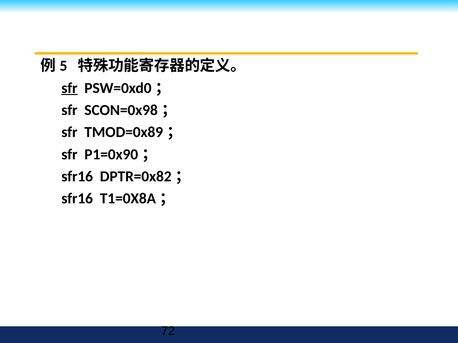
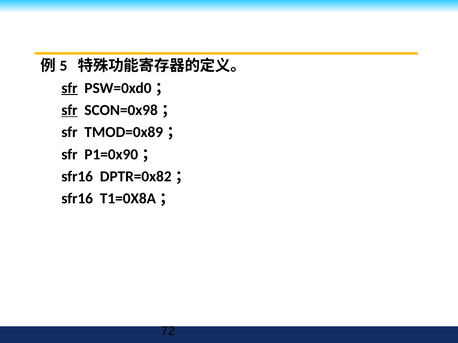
sfr underline: none -> present (69, 110)
